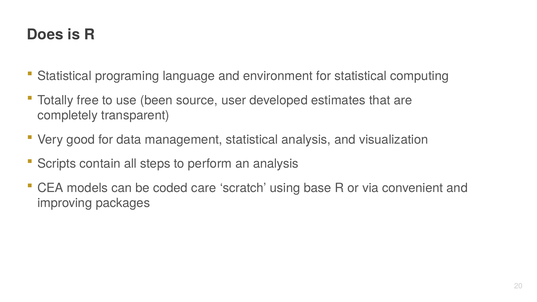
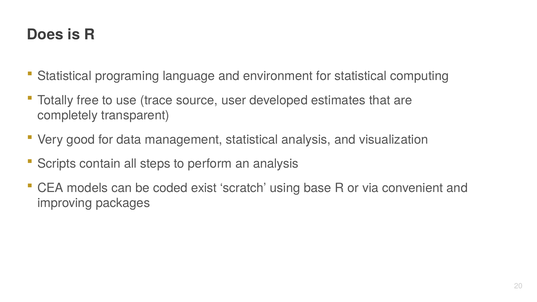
been: been -> trace (156, 100)
care: care -> exist (204, 188)
